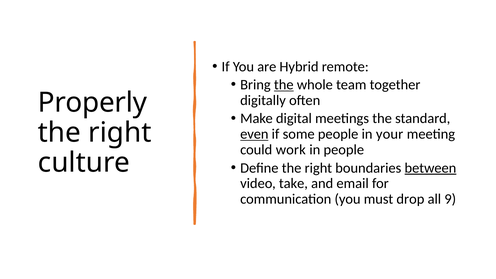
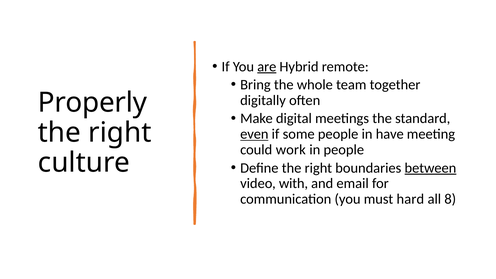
are underline: none -> present (267, 67)
the underline: present -> none (284, 85)
your: your -> have (390, 134)
take: take -> with (293, 184)
drop: drop -> hard (410, 199)
9: 9 -> 8 (450, 199)
